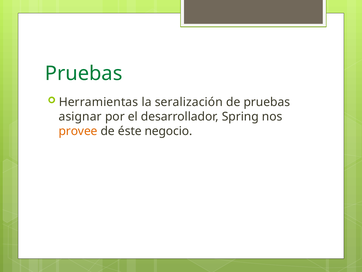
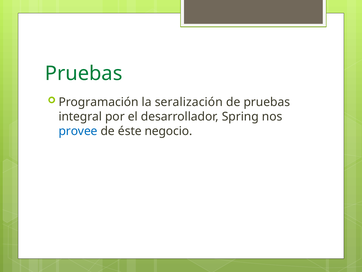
Herramientas: Herramientas -> Programación (99, 102)
asignar: asignar -> integral (80, 116)
provee colour: orange -> blue (78, 131)
